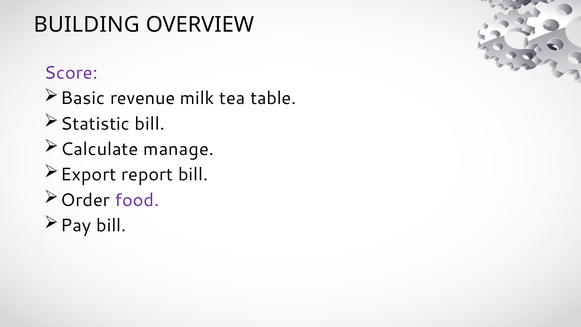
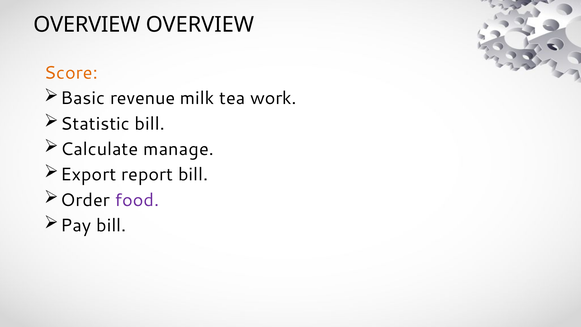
BUILDING: BUILDING -> OVERVIEW (87, 24)
Score colour: purple -> orange (71, 73)
table: table -> work (273, 98)
